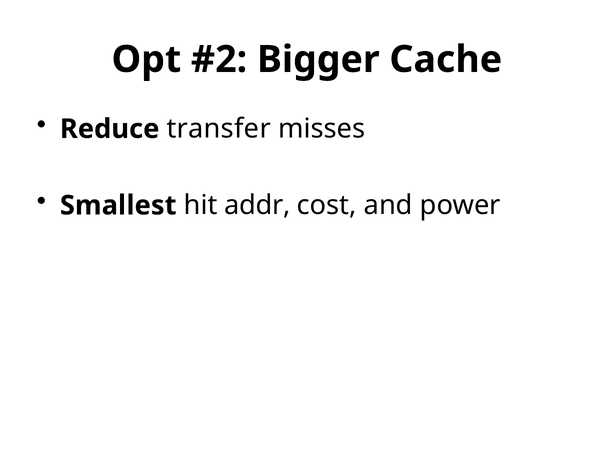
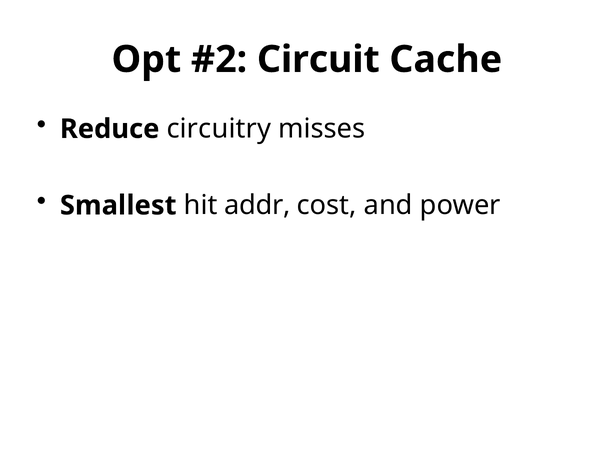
Bigger: Bigger -> Circuit (318, 59)
transfer: transfer -> circuitry (219, 129)
